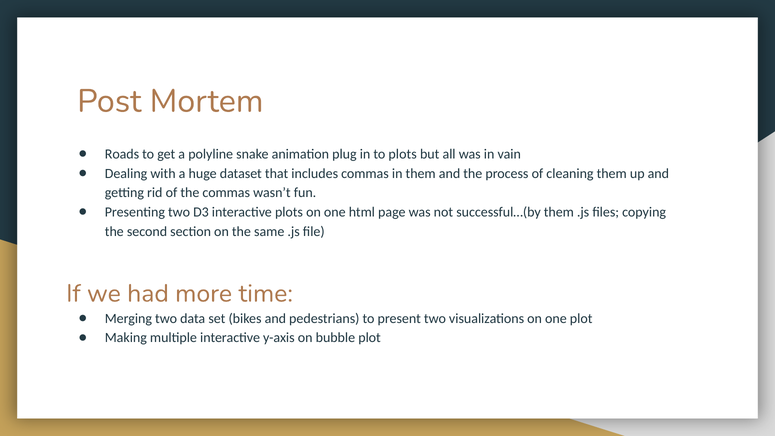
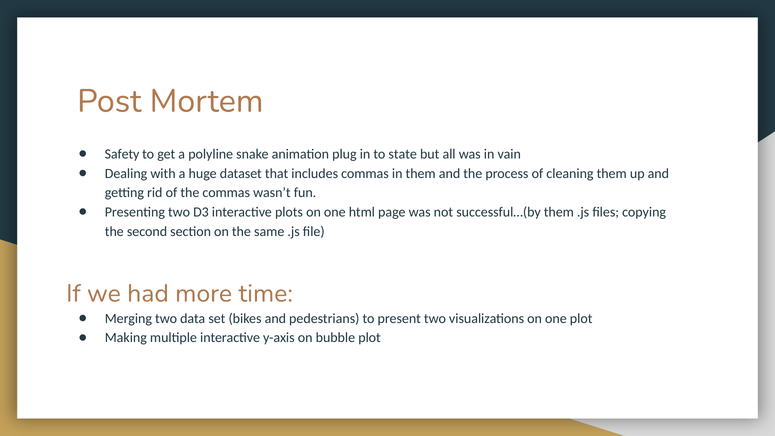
Roads: Roads -> Safety (122, 154)
to plots: plots -> state (403, 154)
